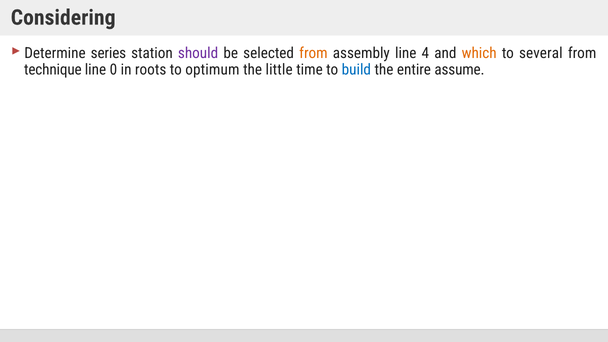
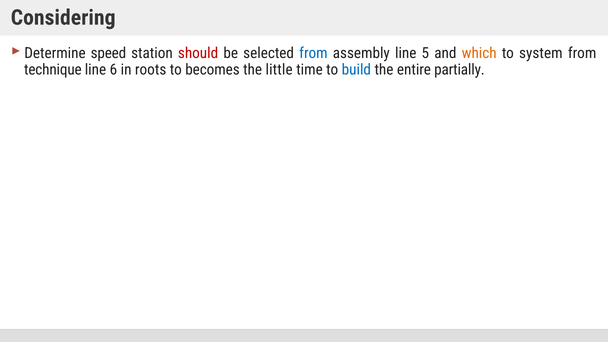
series: series -> speed (108, 53)
should colour: purple -> red (198, 53)
from colour: orange -> blue (313, 53)
4: 4 -> 5 (425, 53)
several: several -> system (541, 53)
0: 0 -> 6 (113, 70)
optimum: optimum -> becomes (212, 70)
assume: assume -> partially (460, 70)
